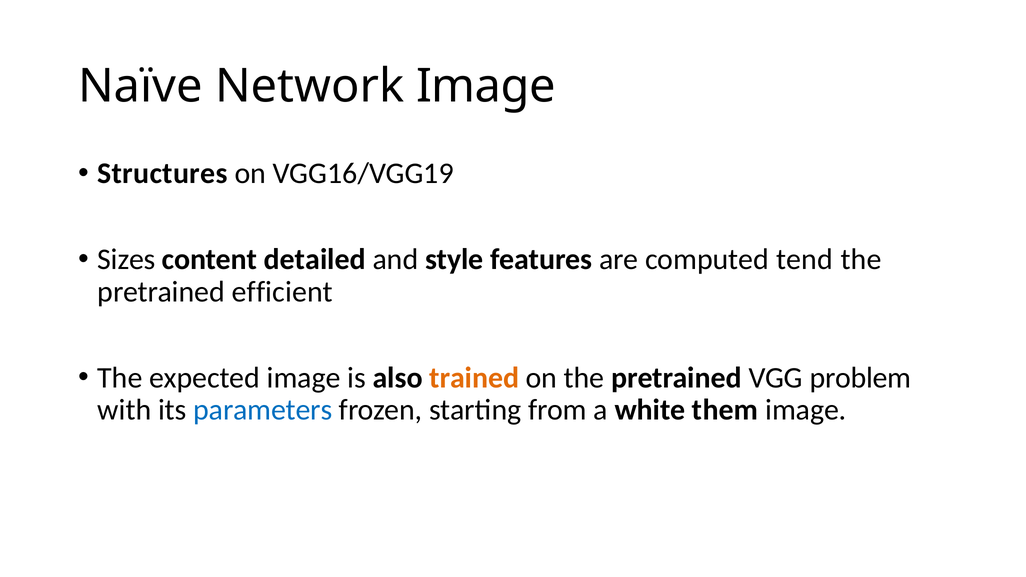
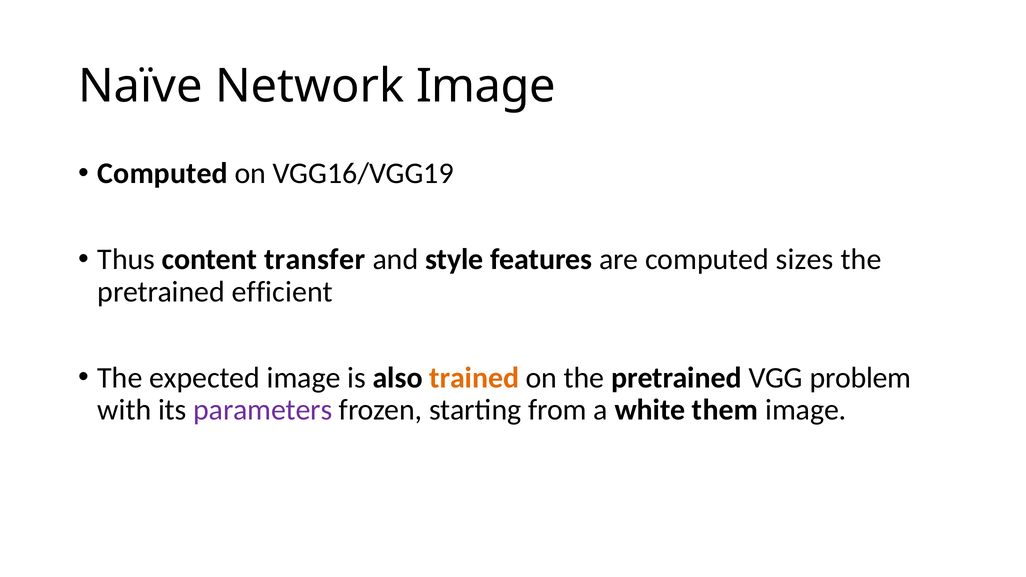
Structures: Structures -> Computed (163, 173)
Sizes: Sizes -> Thus (126, 260)
detailed: detailed -> transfer (315, 260)
tend: tend -> sizes (805, 260)
parameters colour: blue -> purple (263, 410)
